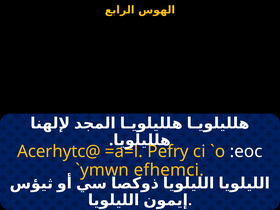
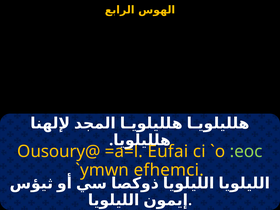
Acerhytc@: Acerhytc@ -> Ousoury@ (59, 152)
Pefry: Pefry -> Eufai (168, 152)
:eoc colour: white -> light green (246, 152)
